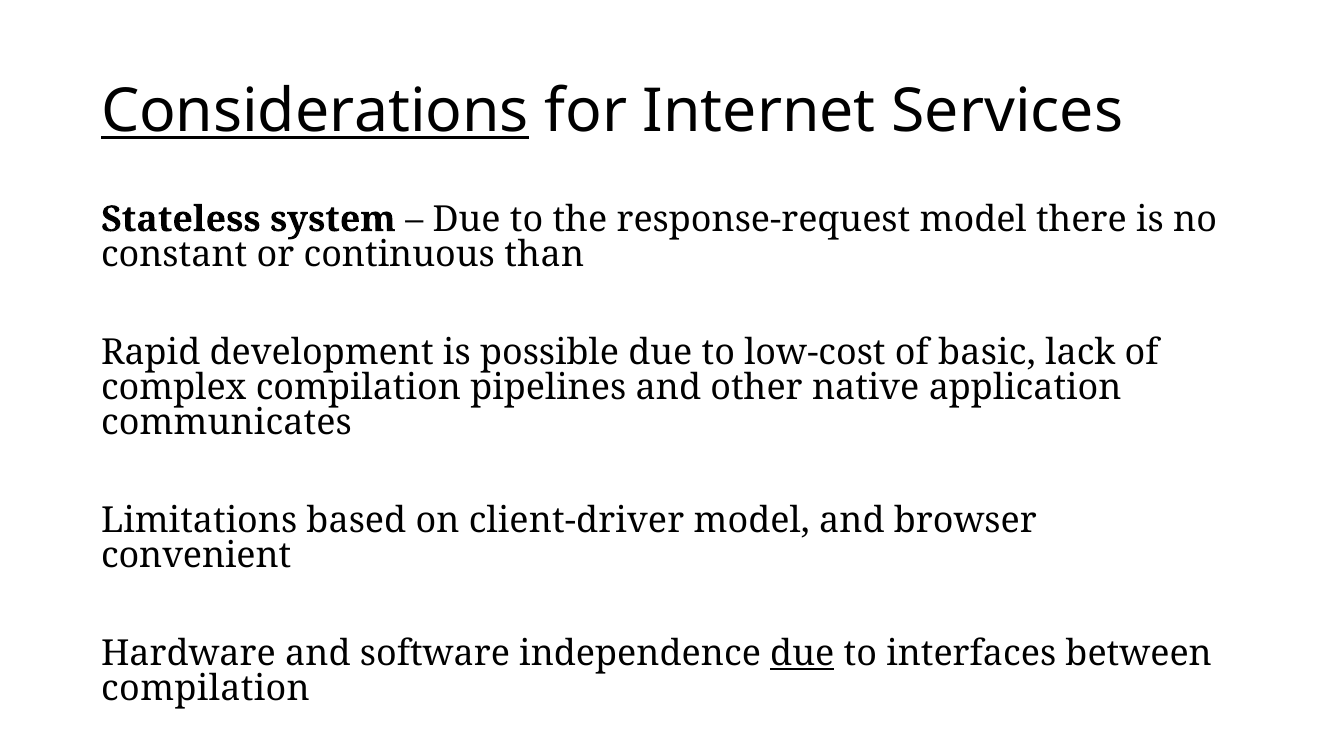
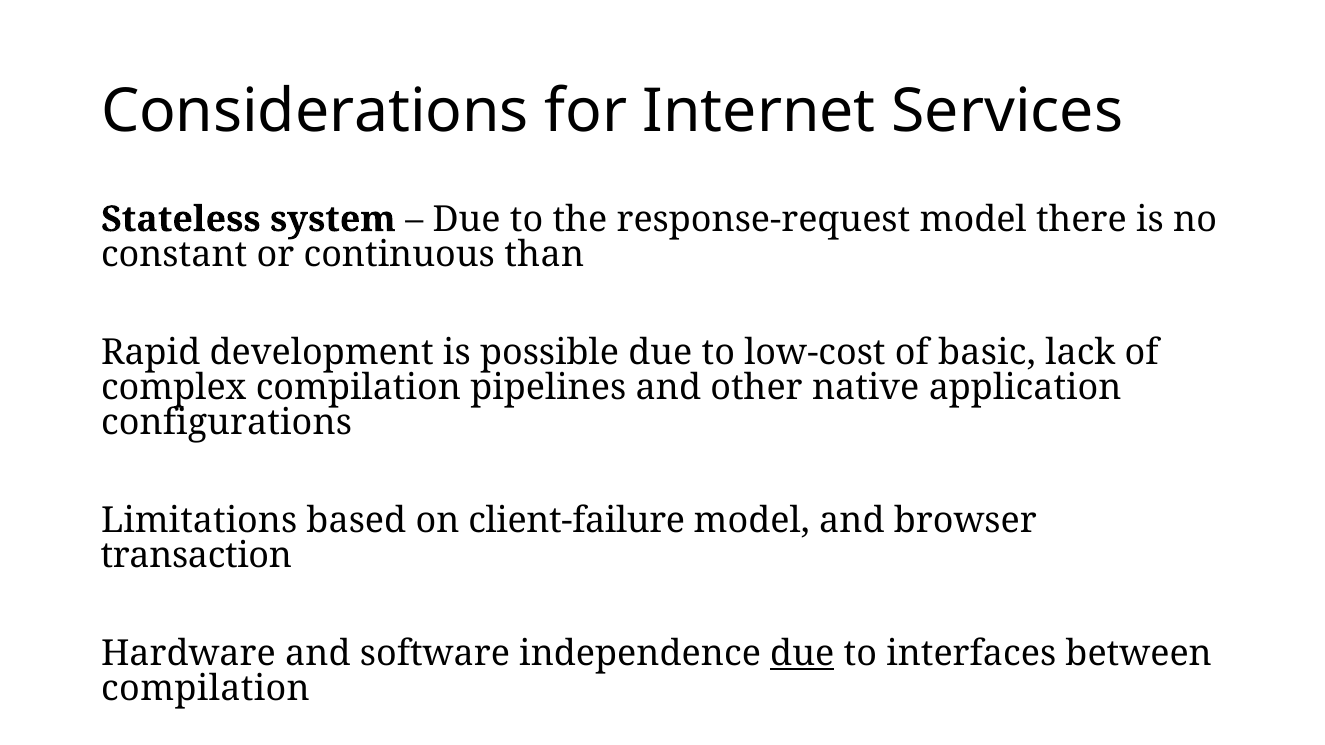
Considerations underline: present -> none (315, 111)
communicates: communicates -> configurations (226, 422)
client-driver: client-driver -> client-failure (577, 521)
convenient: convenient -> transaction (196, 556)
